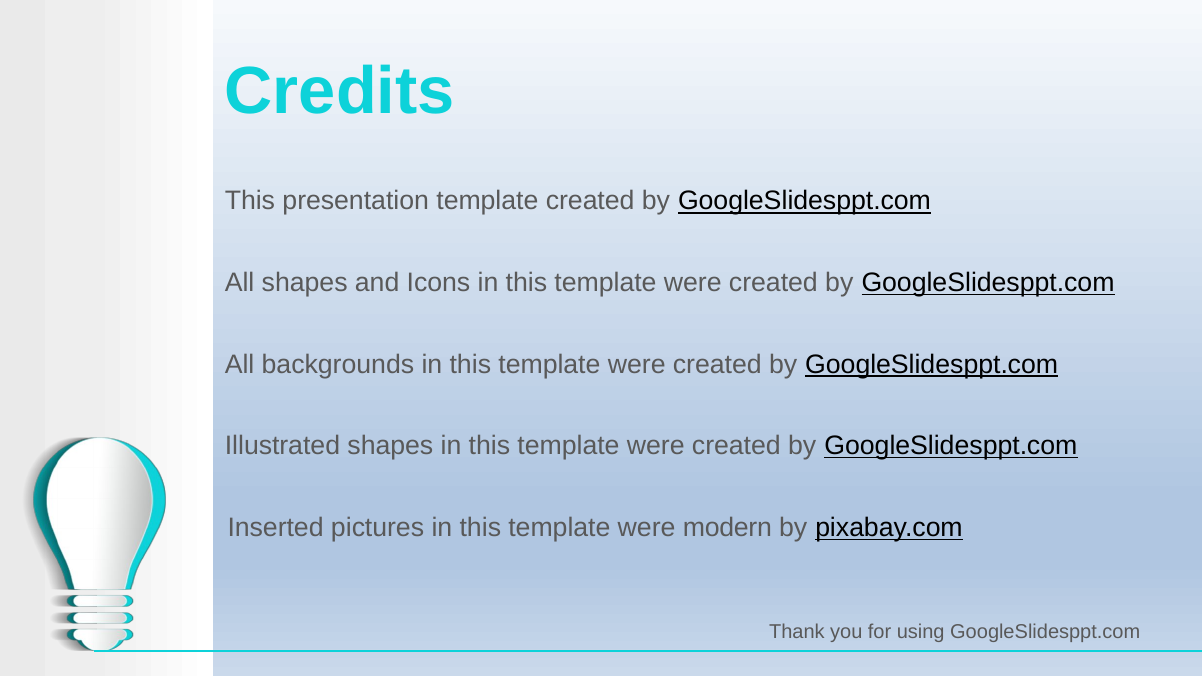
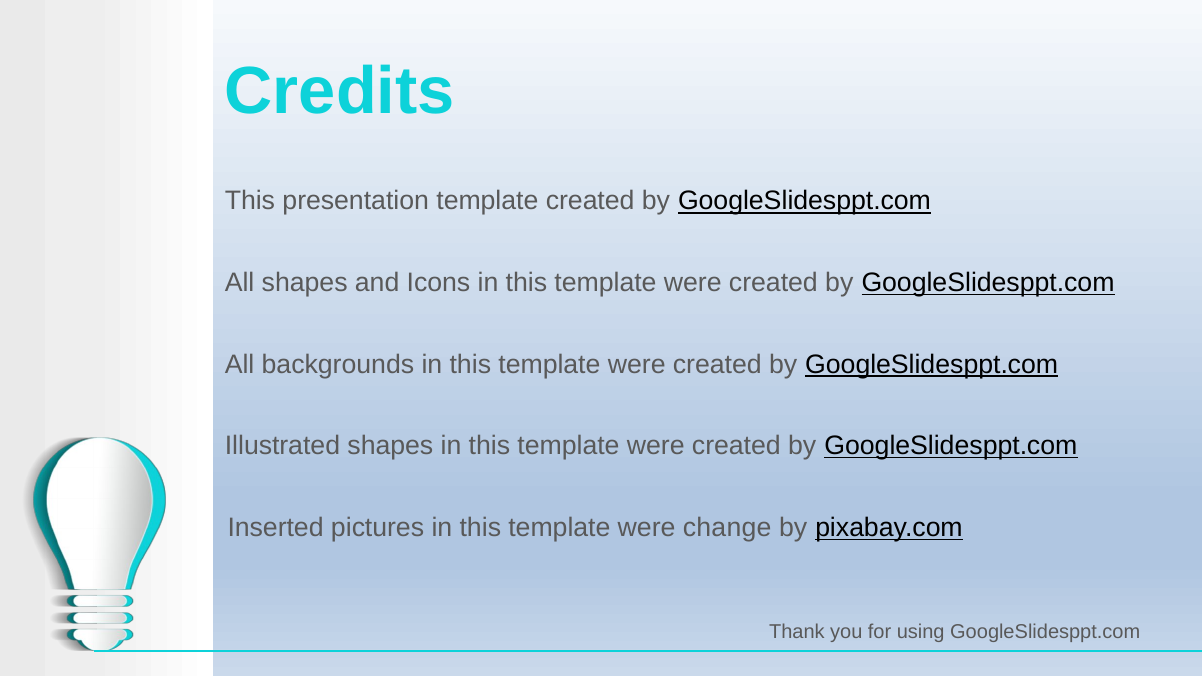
modern: modern -> change (727, 528)
